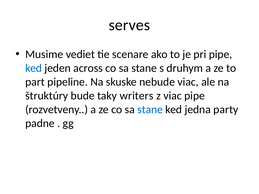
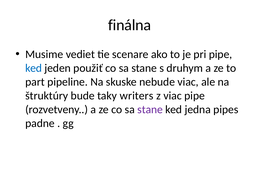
serves: serves -> finálna (130, 25)
across: across -> použiť (88, 68)
stane colour: blue -> purple (150, 110)
party: party -> pipes (226, 110)
